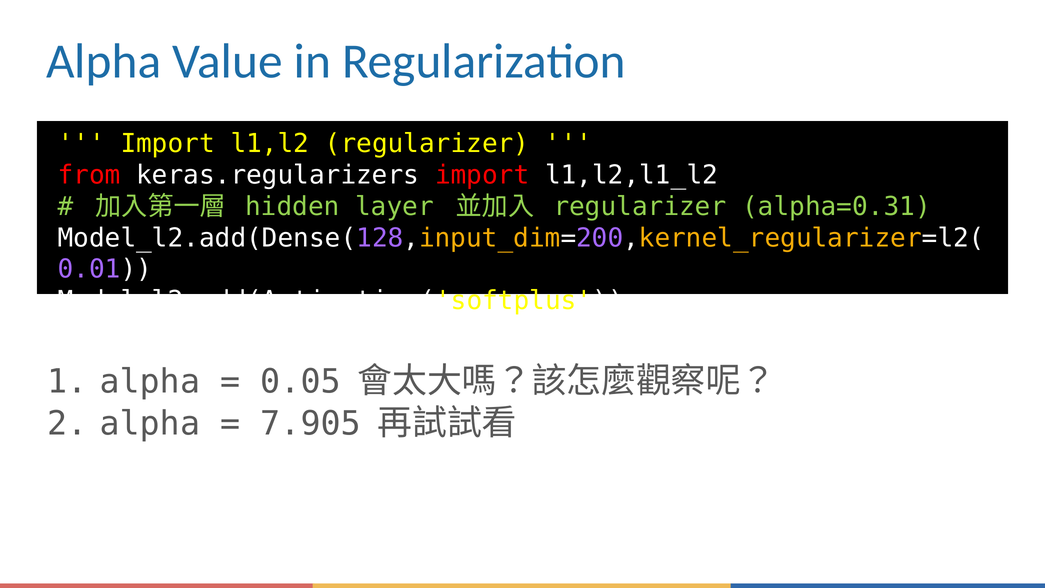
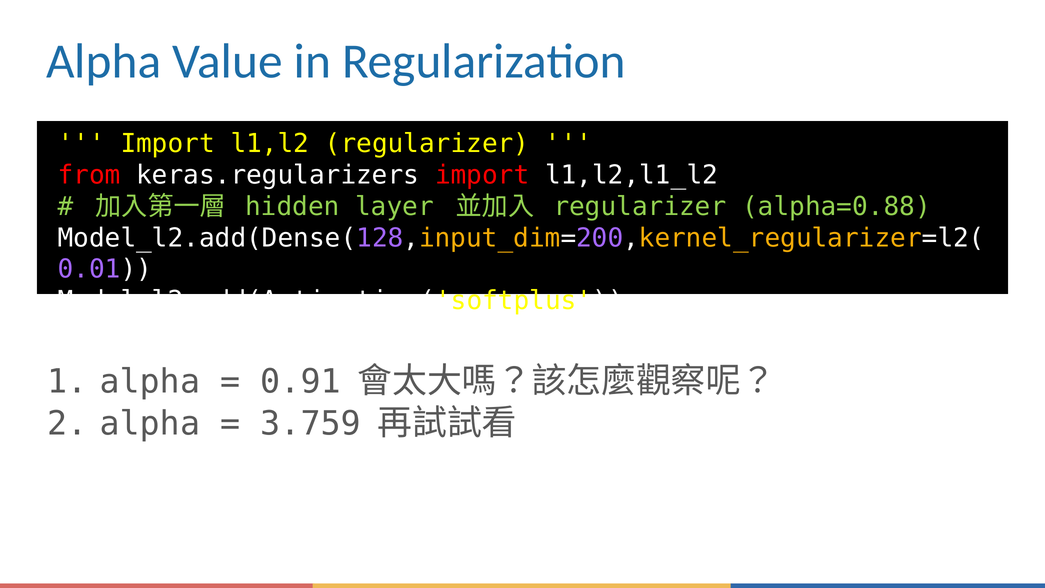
alpha=0.31: alpha=0.31 -> alpha=0.88 (836, 207)
0.05: 0.05 -> 0.91 (301, 382)
7.905: 7.905 -> 3.759 (311, 424)
